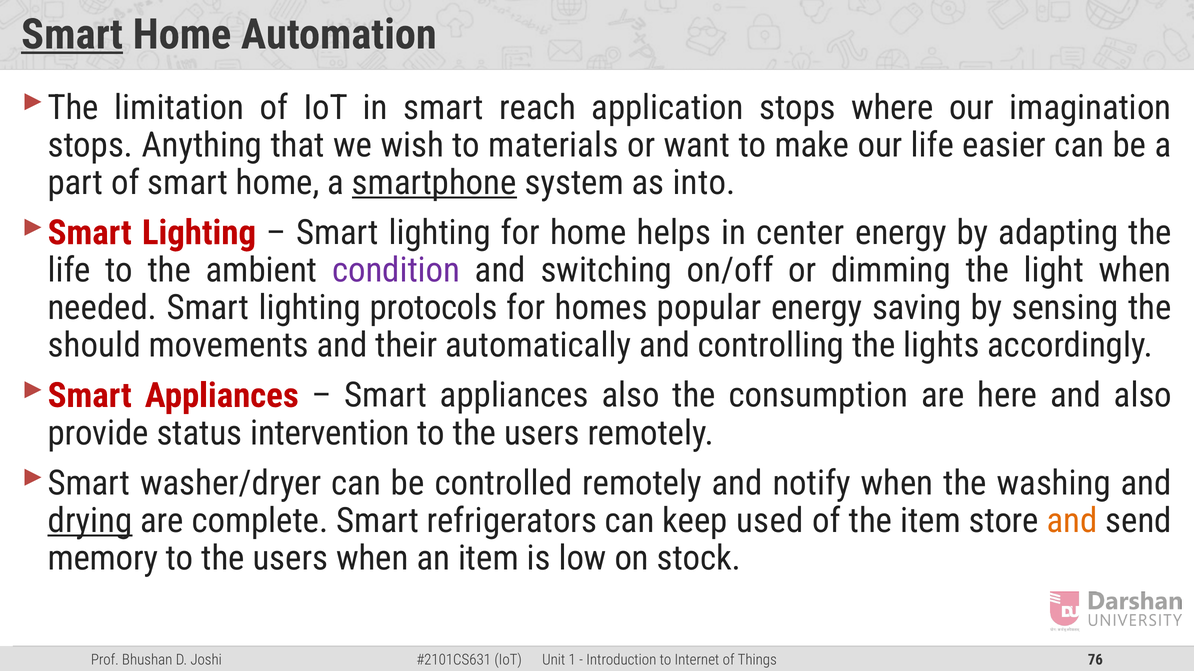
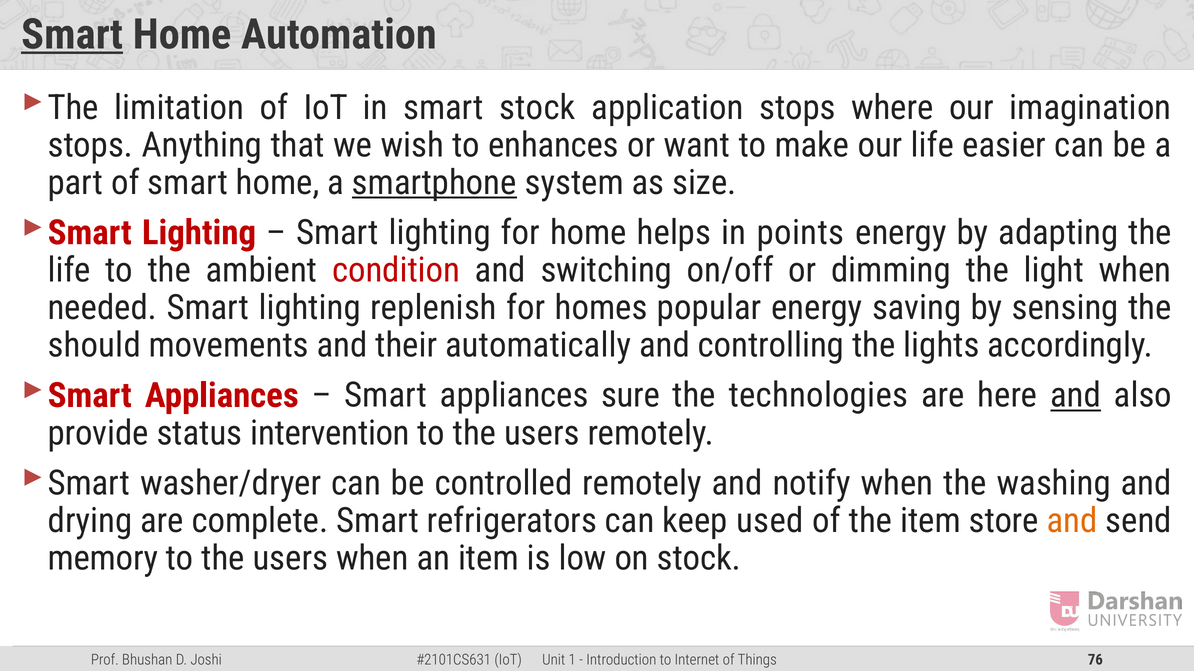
smart reach: reach -> stock (537, 108)
materials: materials -> enhances (554, 145)
into: into -> size (704, 183)
center: center -> points (801, 233)
condition colour: purple -> red (396, 271)
protocols: protocols -> replenish (434, 308)
appliances also: also -> sure (631, 396)
consumption: consumption -> technologies (818, 396)
and underline: none -> present (1076, 396)
drying underline: present -> none (90, 521)
